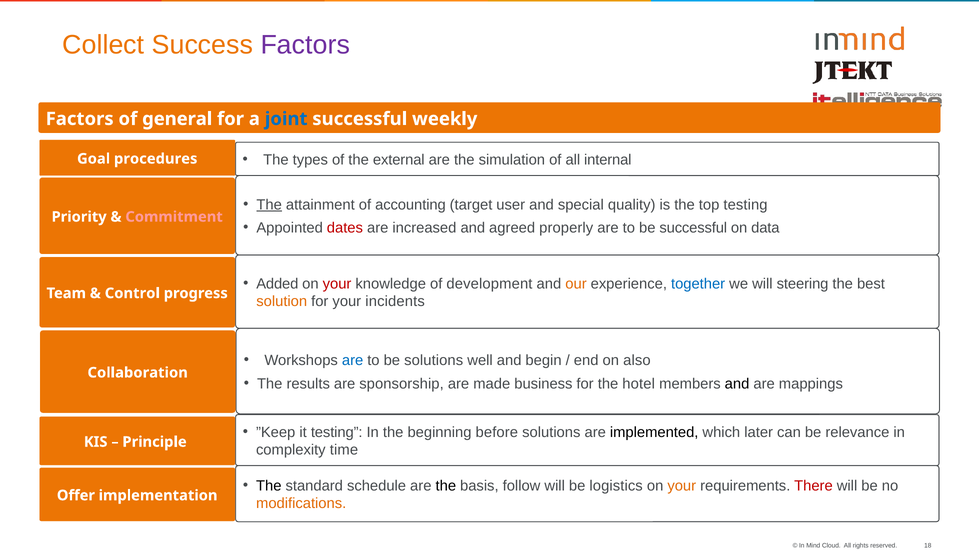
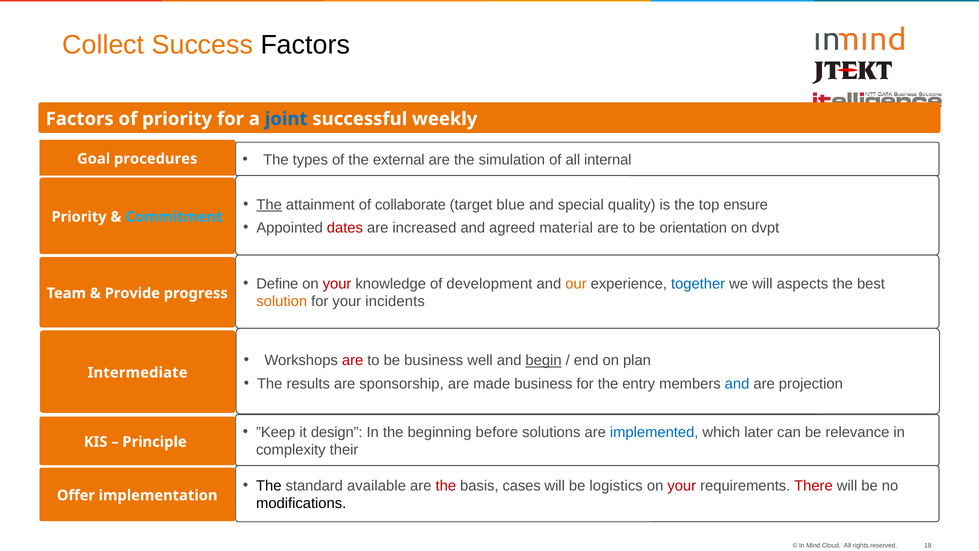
Factors colour: purple -> black (305, 45)
of general: general -> priority (177, 119)
accounting: accounting -> collaborate (410, 205)
user: user -> blue (511, 205)
top testing: testing -> ensure (746, 205)
Commitment colour: pink -> light blue (174, 217)
properly: properly -> material (566, 228)
be successful: successful -> orientation (693, 228)
data: data -> dvpt (765, 228)
Added: Added -> Define (277, 284)
steering: steering -> aspects (802, 284)
Control: Control -> Provide (132, 293)
are colour: blue -> red (353, 360)
be solutions: solutions -> business (434, 360)
begin underline: none -> present (544, 360)
also: also -> plan (637, 360)
Collaboration: Collaboration -> Intermediate (138, 372)
hotel: hotel -> entry (639, 384)
and colour: black -> blue (737, 384)
mappings: mappings -> projection (811, 384)
it testing: testing -> design (337, 432)
implemented colour: black -> blue (654, 432)
time: time -> their (344, 450)
schedule: schedule -> available (377, 486)
the colour: black -> red (446, 486)
follow: follow -> cases (522, 486)
your colour: orange -> red (682, 486)
modifications colour: orange -> black (301, 503)
